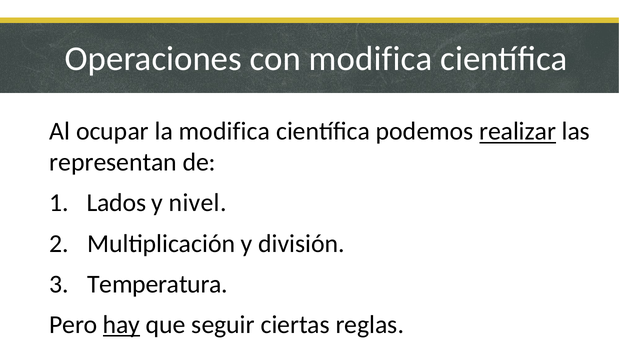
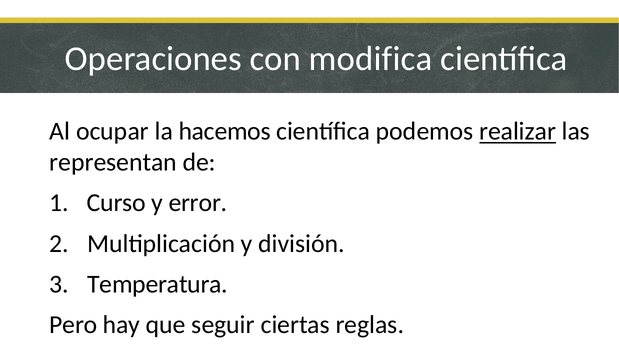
la modifica: modifica -> hacemos (225, 132)
Lados: Lados -> Curso (116, 203)
nivel: nivel -> error (198, 203)
hay underline: present -> none (122, 325)
